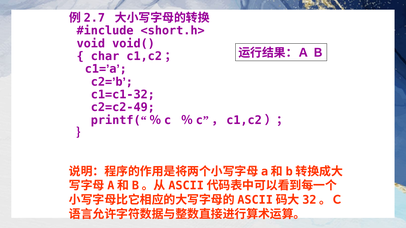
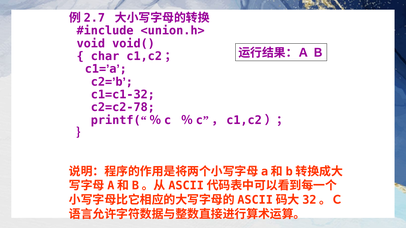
<short.h>: <short.h> -> <union.h> (173, 31)
c2=c2-49: c2=c2-49 -> c2=c2-78 (123, 108)
